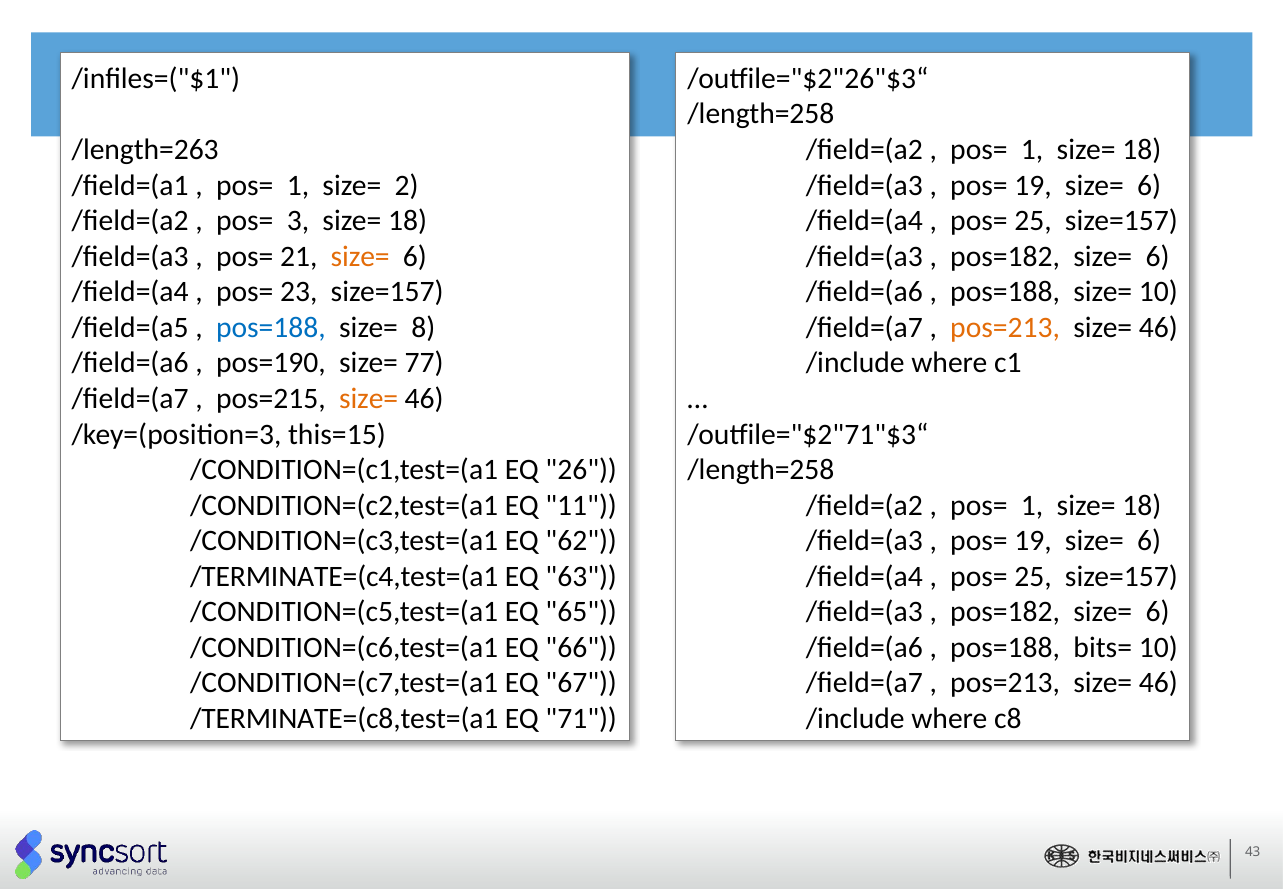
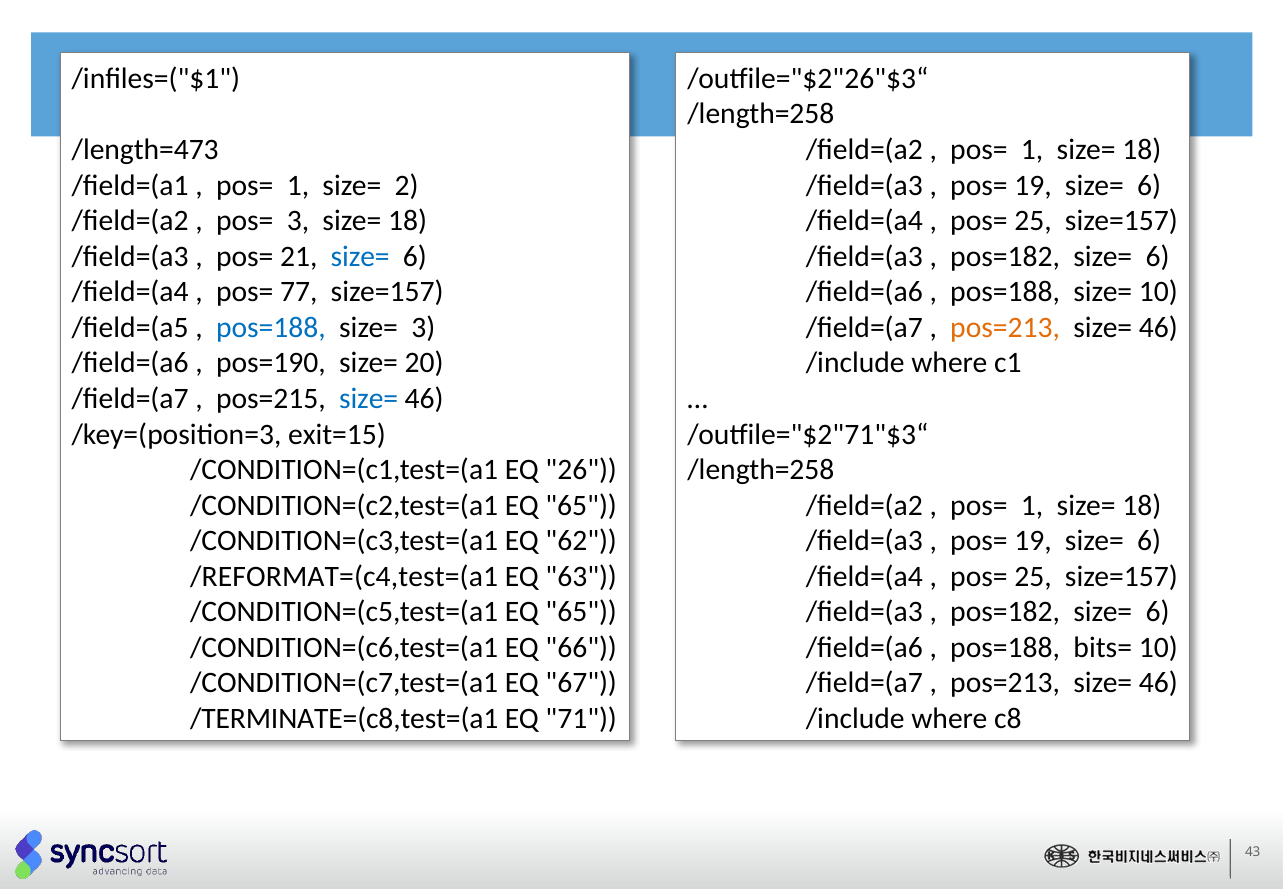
/length=263: /length=263 -> /length=473 (145, 150)
size= colour: orange -> blue (360, 256)
23: 23 -> 77 (299, 292)
size= 8: 8 -> 3 (423, 327)
77: 77 -> 20 (424, 363)
size= colour: orange -> blue (369, 398)
this=15: this=15 -> exit=15 (337, 434)
/CONDITION=(c2,test=(a1 EQ 11: 11 -> 65 (581, 505)
/TERMINATE=(c4,test=(a1: /TERMINATE=(c4,test=(a1 -> /REFORMAT=(c4,test=(a1 (344, 576)
